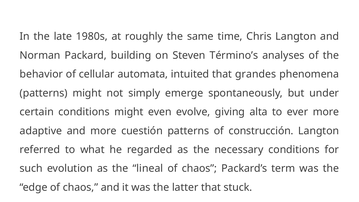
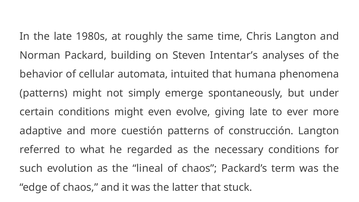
Término’s: Término’s -> Intentar’s (234, 55)
grandes: grandes -> humana (256, 74)
giving alta: alta -> late (259, 112)
